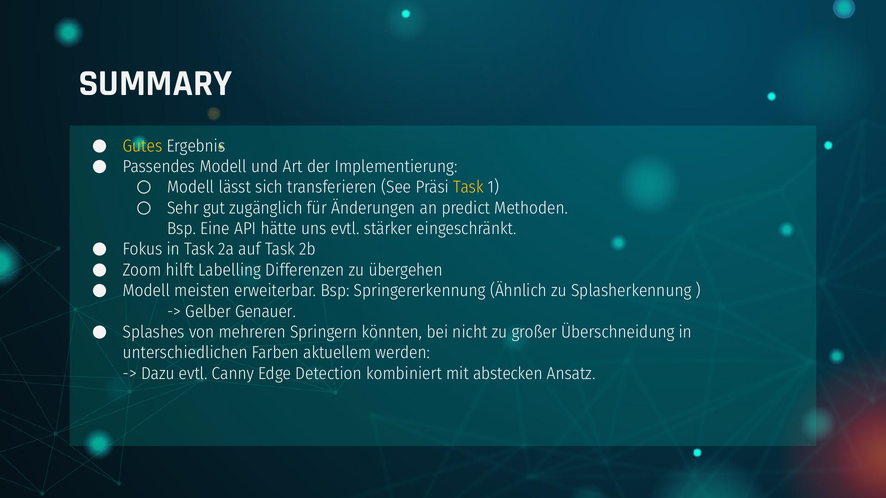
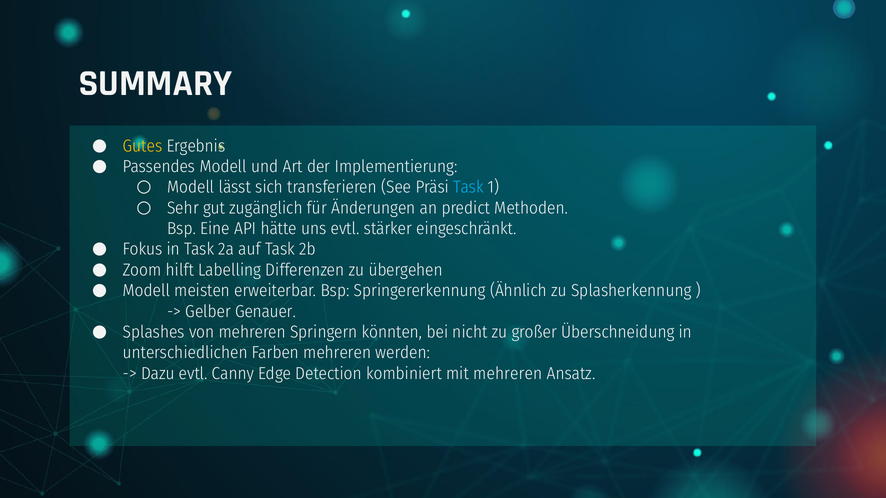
Task colour: yellow -> light blue (468, 187)
Farben aktuellem: aktuellem -> mehreren (337, 353)
mit abstecken: abstecken -> mehreren (508, 374)
